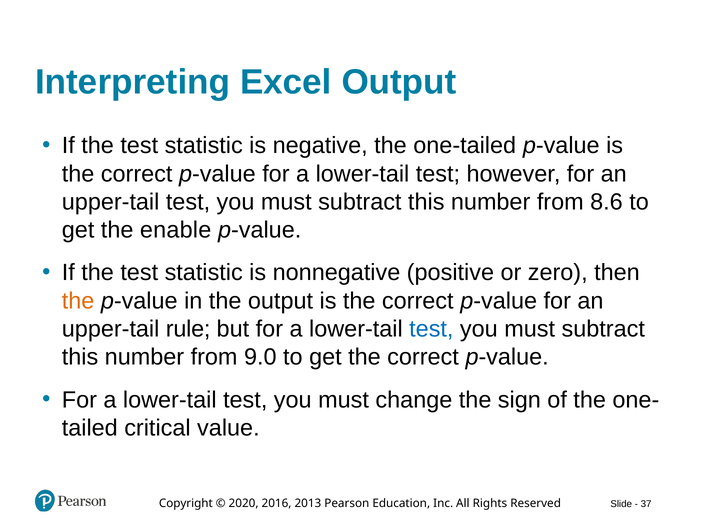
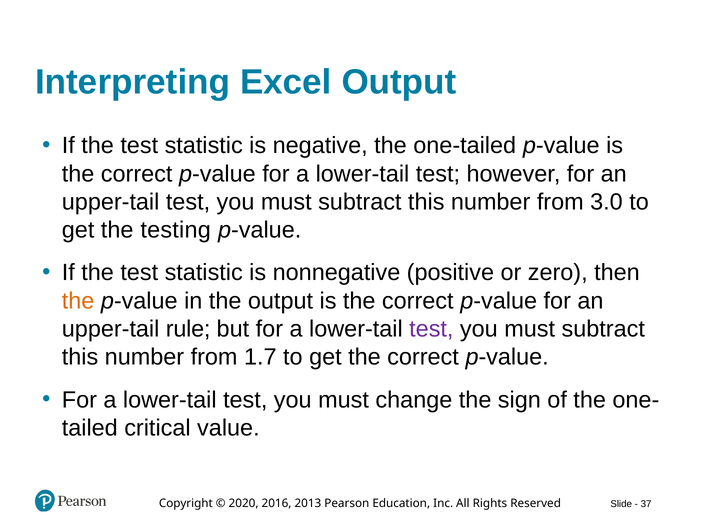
8.6: 8.6 -> 3.0 (606, 202)
enable: enable -> testing (176, 230)
test colour: blue -> purple (431, 329)
9.0: 9.0 -> 1.7 (260, 357)
